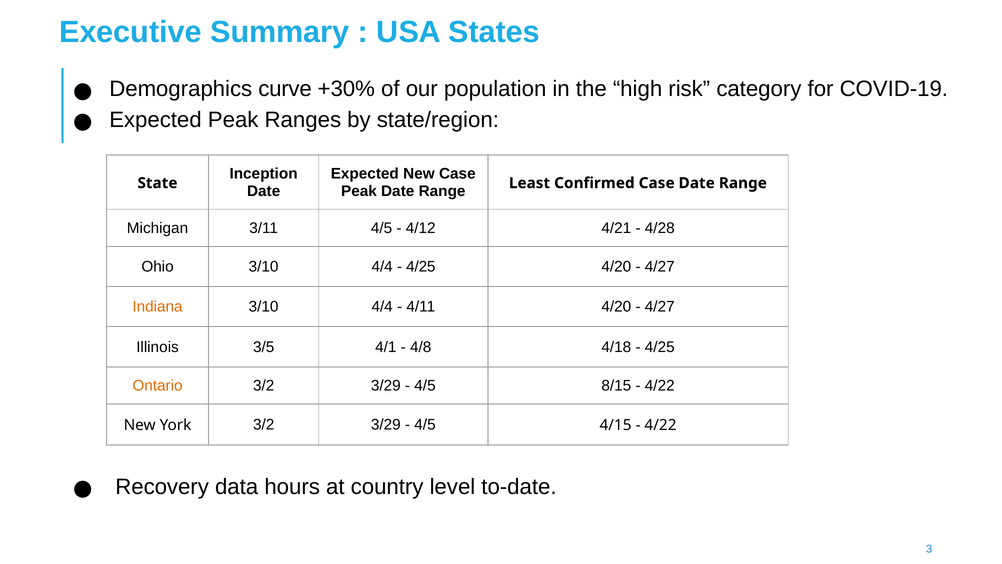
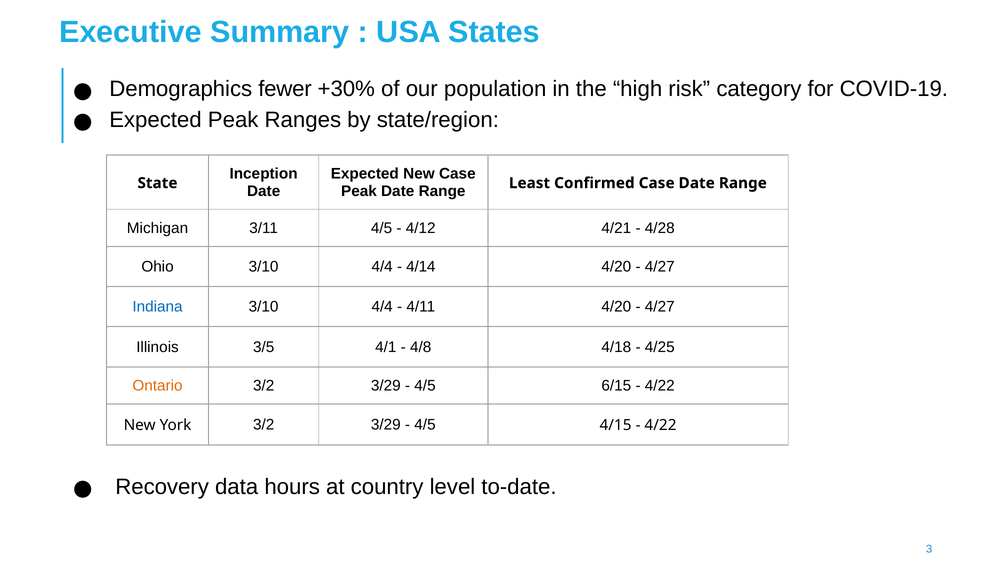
curve: curve -> fewer (285, 89)
4/25: 4/25 -> 4/14 (421, 267)
Indiana colour: orange -> blue (158, 307)
8/15: 8/15 -> 6/15 (616, 385)
